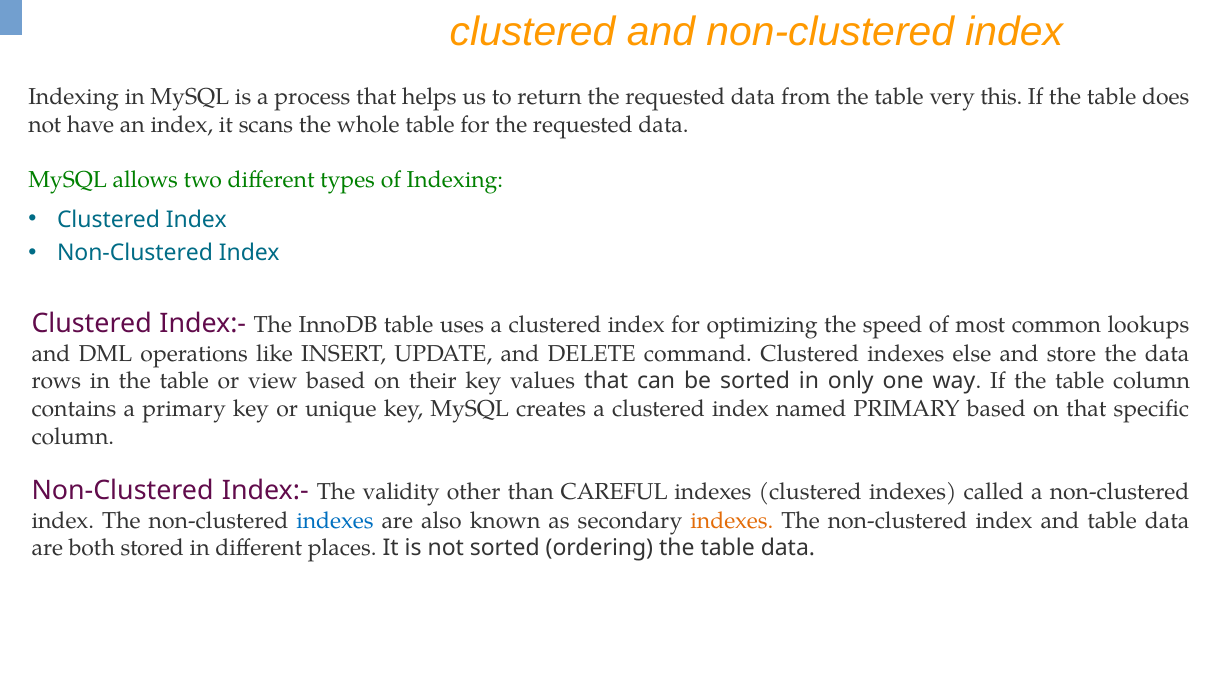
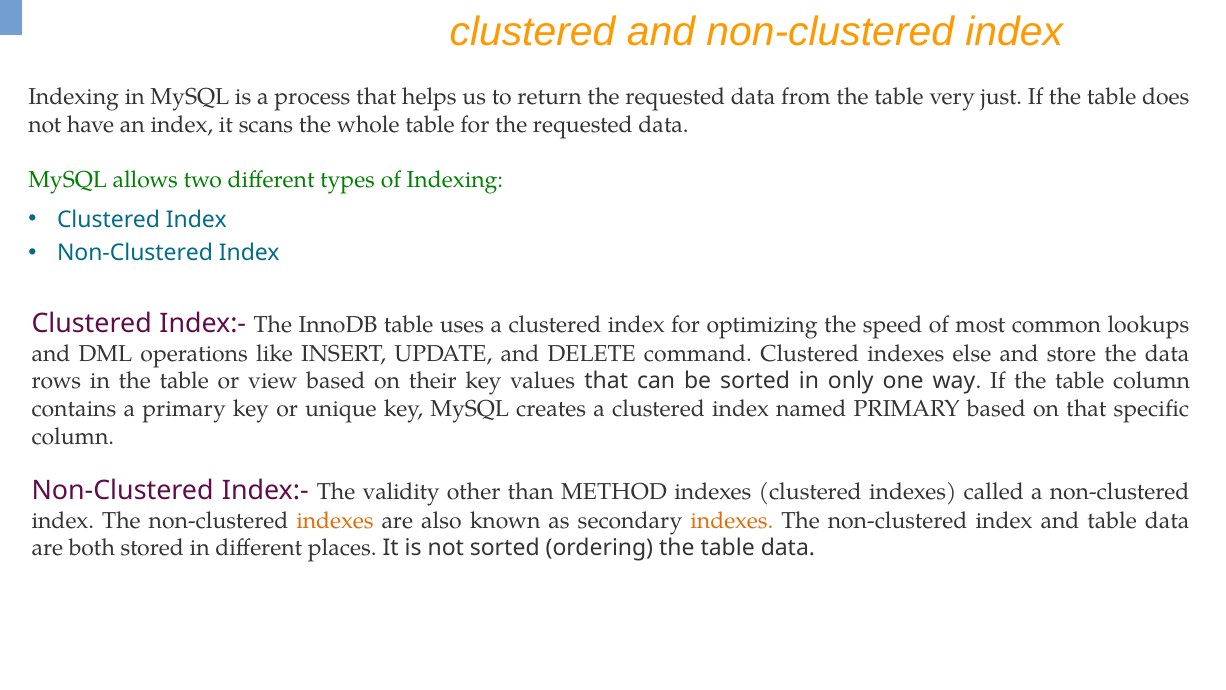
this: this -> just (1001, 97)
CAREFUL: CAREFUL -> METHOD (614, 492)
indexes colour: blue -> orange (335, 520)
